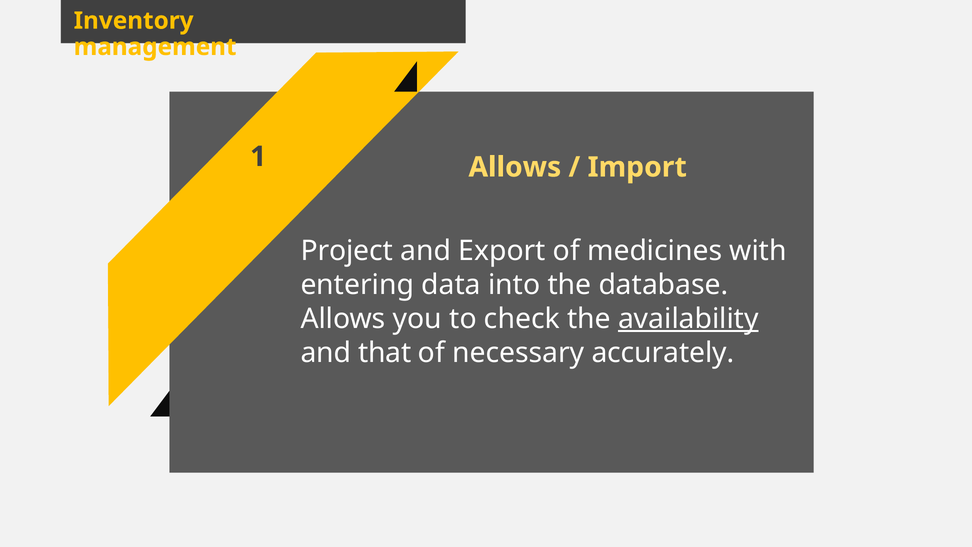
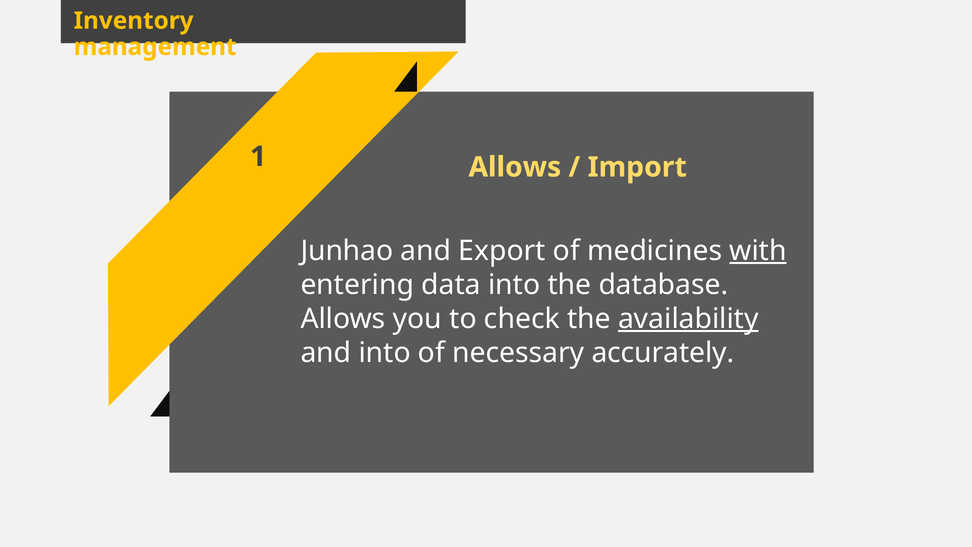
Project: Project -> Junhao (347, 251)
with underline: none -> present (758, 251)
and that: that -> into (385, 353)
